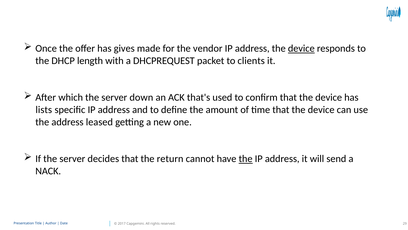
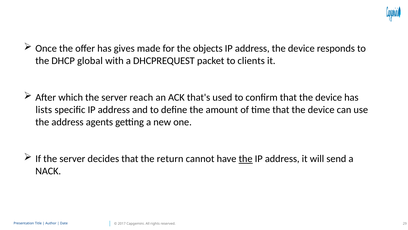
vendor: vendor -> objects (208, 48)
device underline: present -> none (301, 48)
length: length -> global (90, 61)
down: down -> reach (141, 97)
leased: leased -> agents (99, 122)
